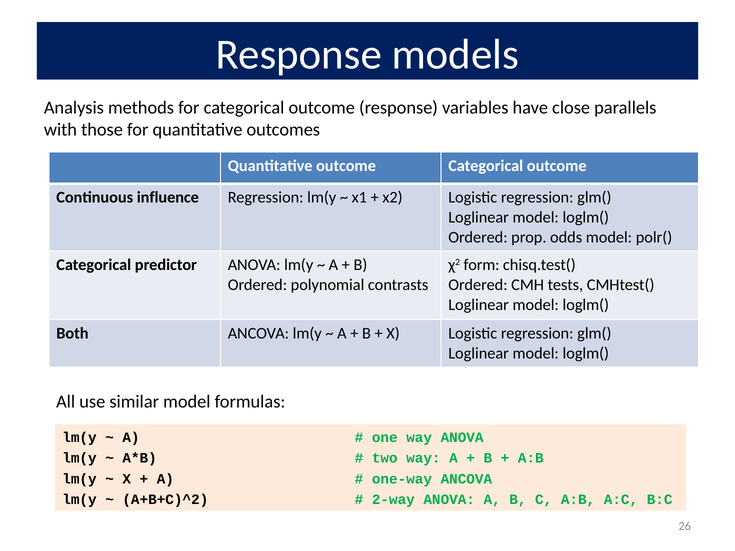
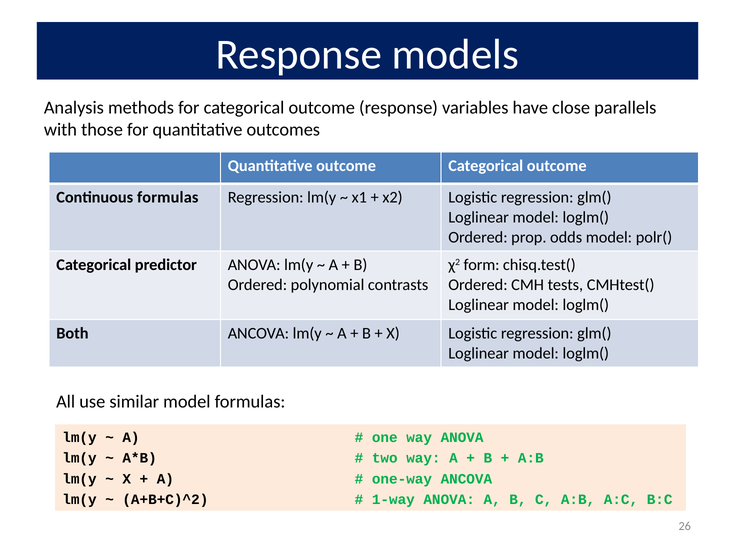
Continuous influence: influence -> formulas (168, 198)
2-way: 2-way -> 1-way (393, 500)
